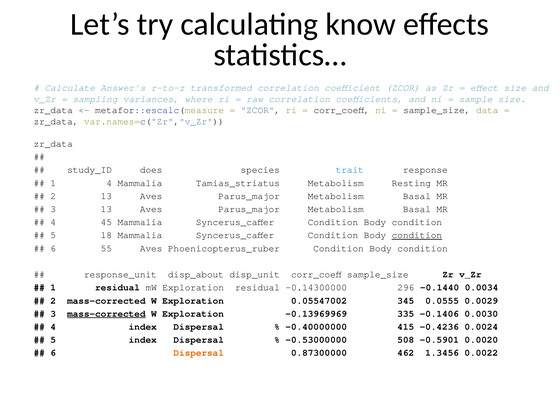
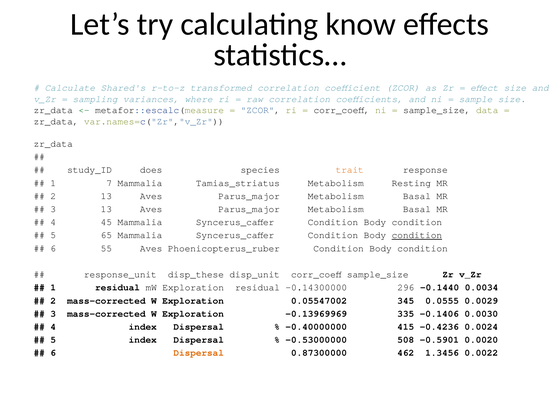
Answer's: Answer's -> Shared's (123, 88)
trait colour: blue -> orange (350, 170)
1 4: 4 -> 7 (109, 183)
18: 18 -> 65 (106, 235)
disp_about: disp_about -> disp_these (196, 274)
mass-corrected underline: present -> none (106, 314)
